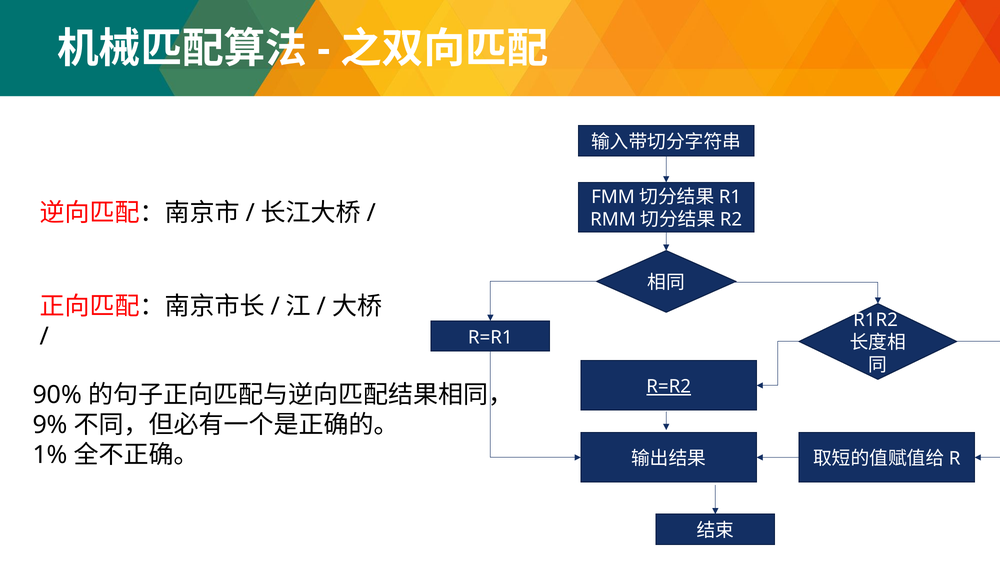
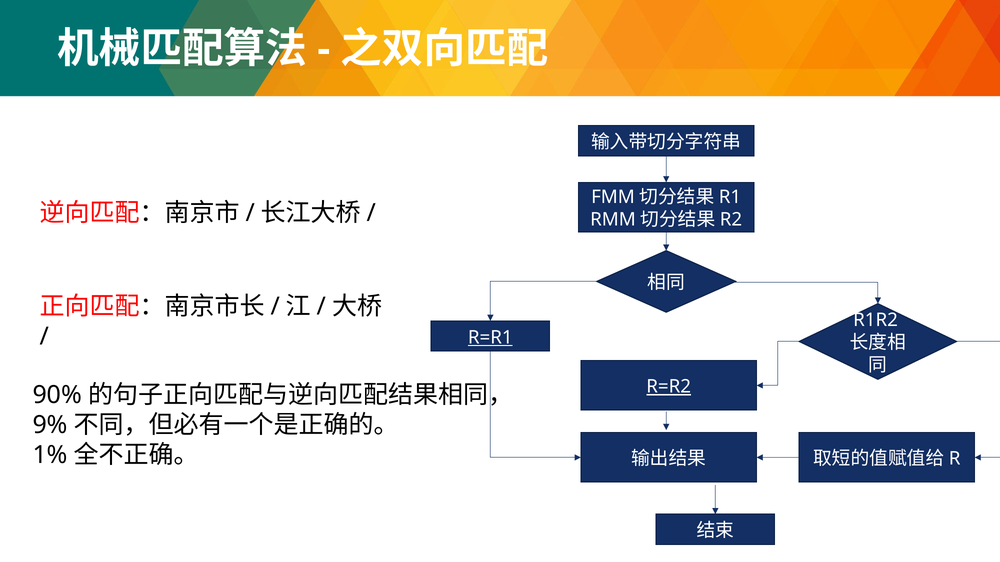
R=R1 underline: none -> present (490, 338)
